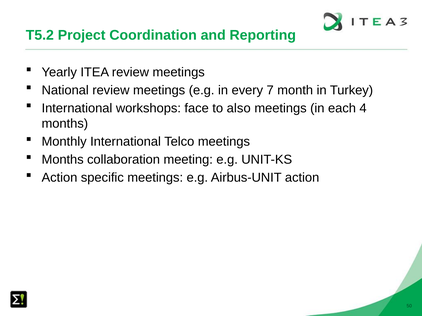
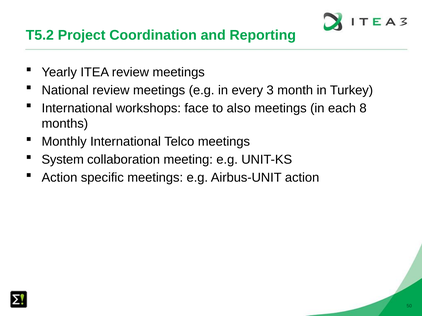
7: 7 -> 3 (270, 90)
4: 4 -> 8 (363, 108)
Months: Months -> System (63, 160)
